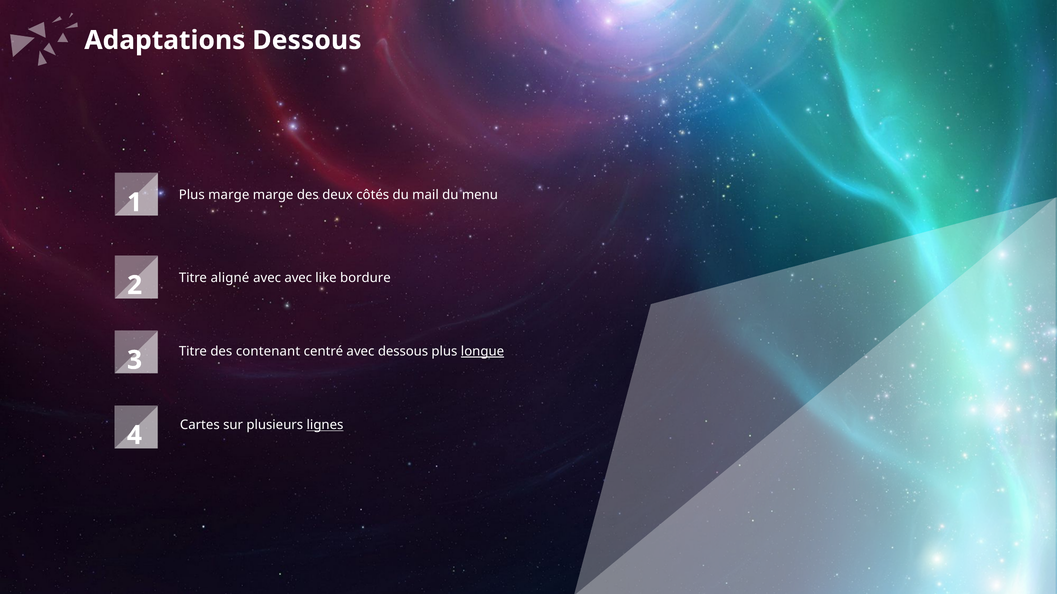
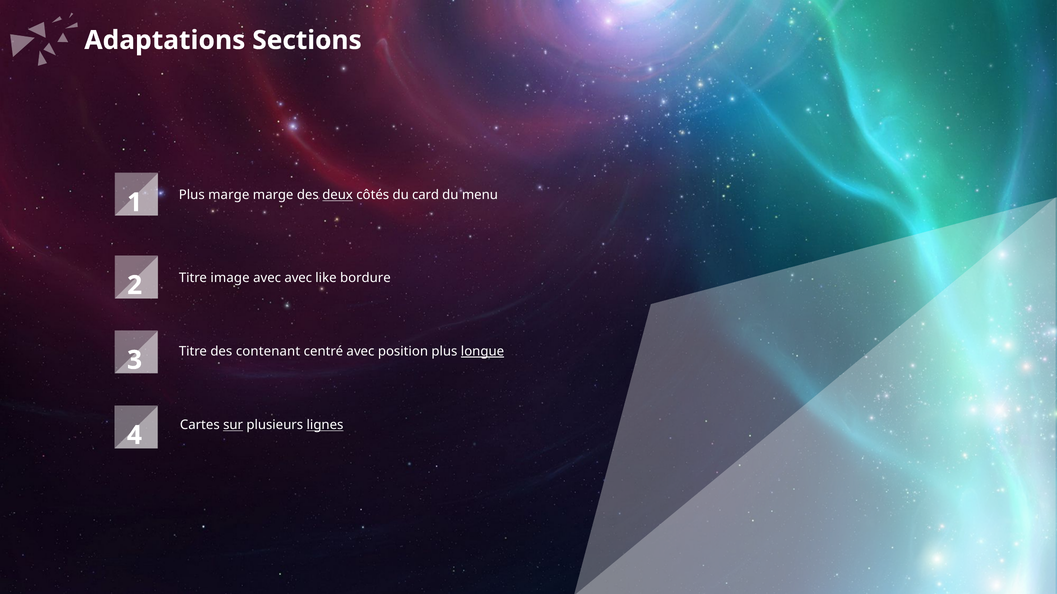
Adaptations Dessous: Dessous -> Sections (307, 40)
deux underline: none -> present (338, 195)
mail: mail -> card (426, 195)
aligné: aligné -> image (230, 278)
avec dessous: dessous -> position (403, 352)
sur underline: none -> present (233, 425)
